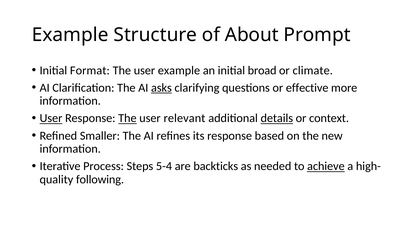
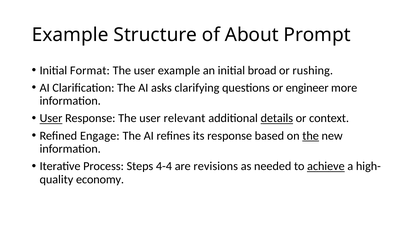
climate: climate -> rushing (313, 71)
asks underline: present -> none (161, 88)
effective: effective -> engineer (307, 88)
The underline: present -> none (127, 119)
Smaller: Smaller -> Engage (100, 136)
the underline: none -> present (311, 136)
5-4: 5-4 -> 4-4 (164, 167)
backticks: backticks -> revisions (216, 167)
following: following -> economy (100, 180)
